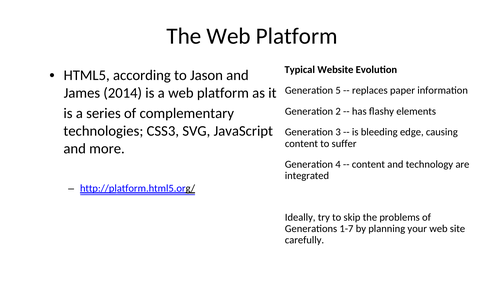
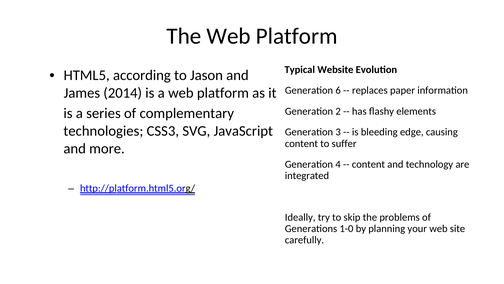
5: 5 -> 6 (338, 90)
1-7: 1-7 -> 1-0 (346, 228)
